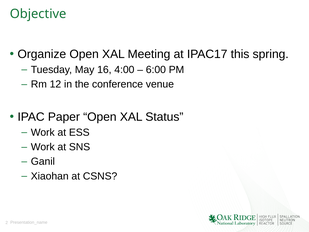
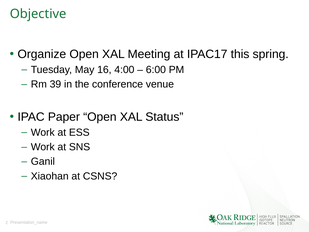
12: 12 -> 39 (55, 84)
